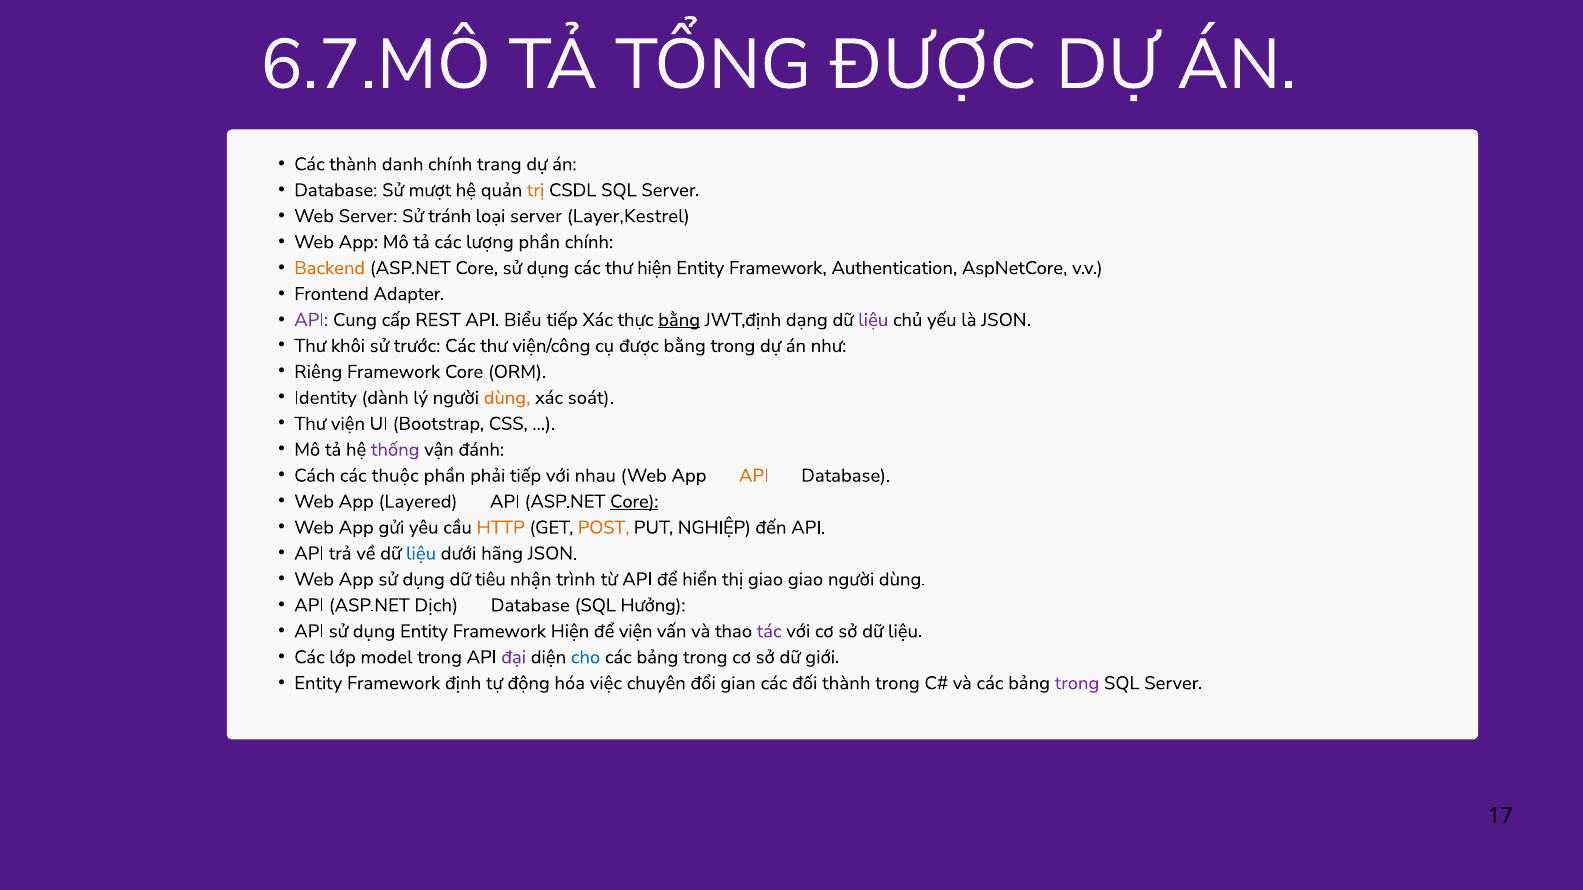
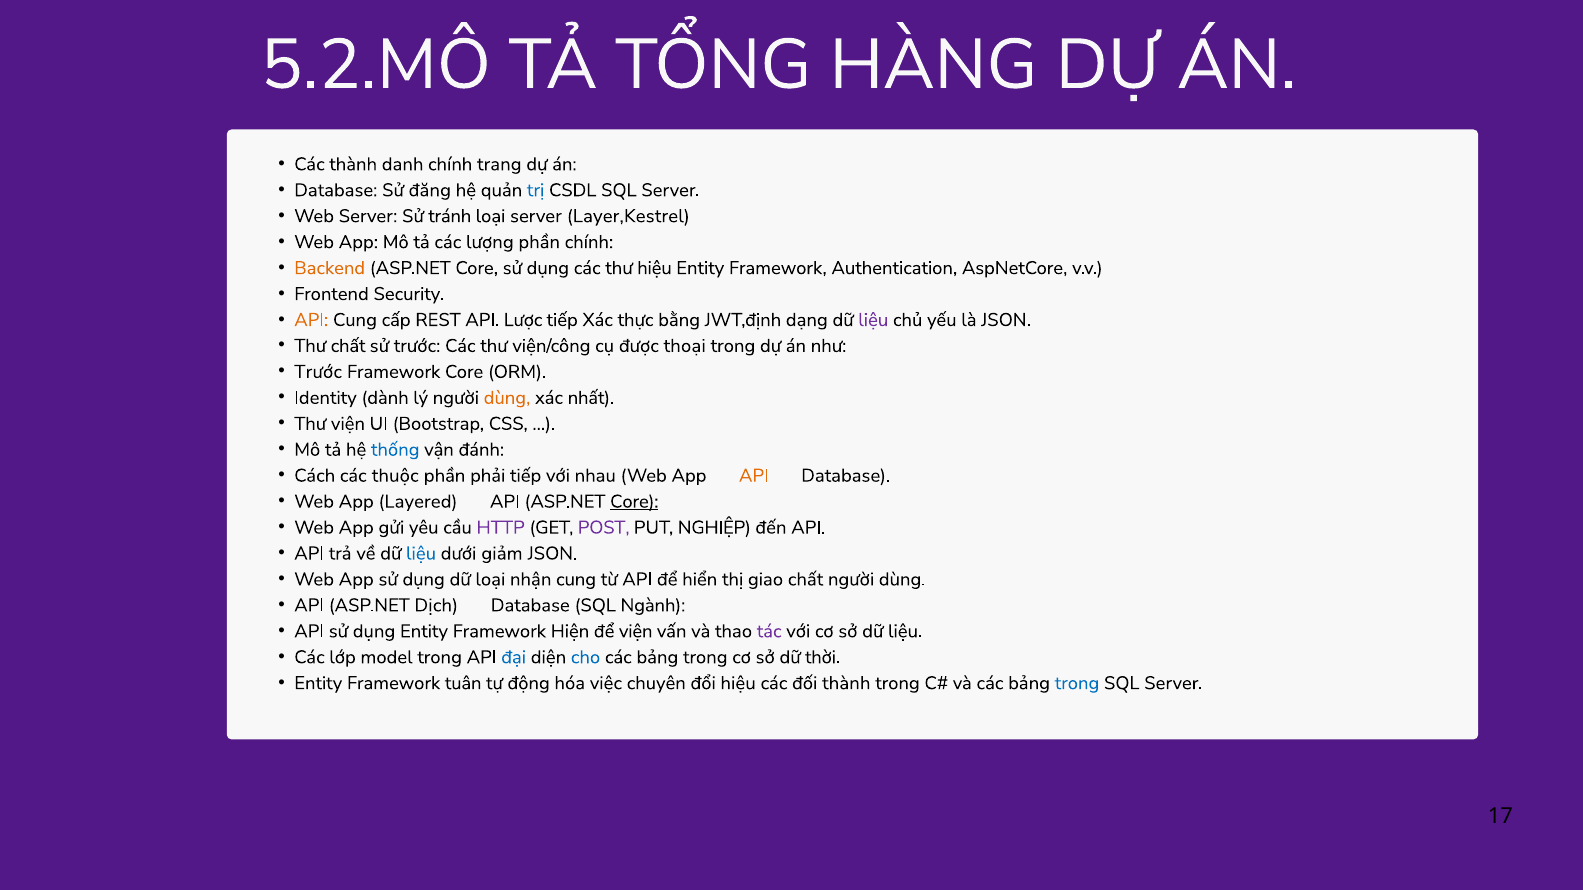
6.7.MÔ: 6.7.MÔ -> 5.2.MÔ (376, 65)
TỔNG ĐƯỢC: ĐƯỢC -> HÀNG (934, 65)
mượt: mượt -> đăng (430, 190)
trị colour: orange -> blue (536, 190)
thư hiện: hiện -> hiệu (654, 268)
Adapter: Adapter -> Security (409, 294)
API colour: purple -> orange (311, 320)
Biểu: Biểu -> Lược (523, 320)
bằng underline: present -> none (679, 320)
Thư khôi: khôi -> chất (348, 346)
được bằng: bằng -> thoại (685, 346)
Riêng: Riêng -> Trước (318, 372)
soát: soát -> nhất (591, 398)
thống colour: purple -> blue (395, 450)
HTTP colour: orange -> purple (501, 528)
POST colour: orange -> purple (604, 528)
hãng: hãng -> giảm (502, 554)
dữ tiêu: tiêu -> loại (490, 580)
nhận trình: trình -> cung (576, 580)
giao giao: giao -> chất (806, 580)
Hưởng: Hưởng -> Ngành (653, 606)
đại colour: purple -> blue (514, 658)
giới: giới -> thời (822, 658)
định: định -> tuân (463, 683)
đổi gian: gian -> hiệu (738, 683)
trong colour: purple -> blue (1077, 683)
